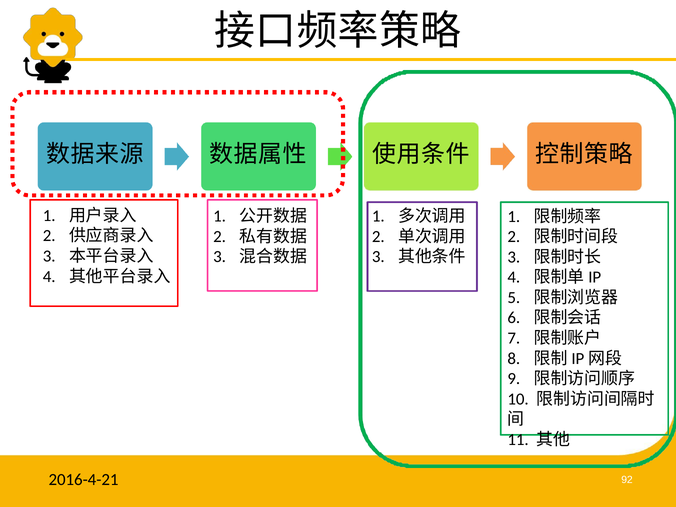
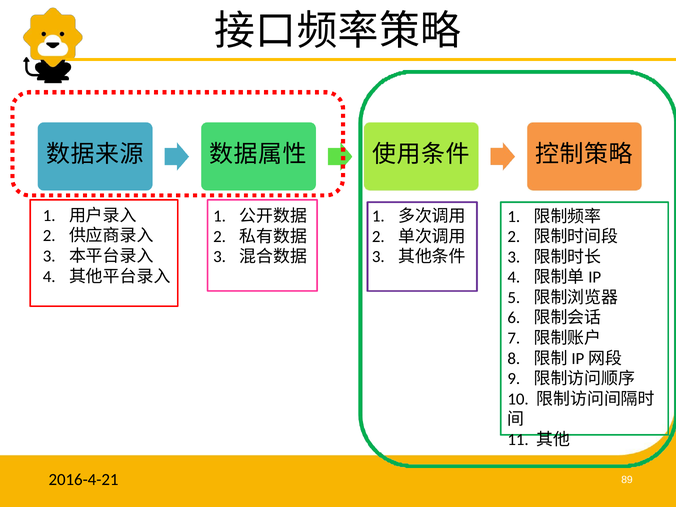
92: 92 -> 89 (627, 480)
